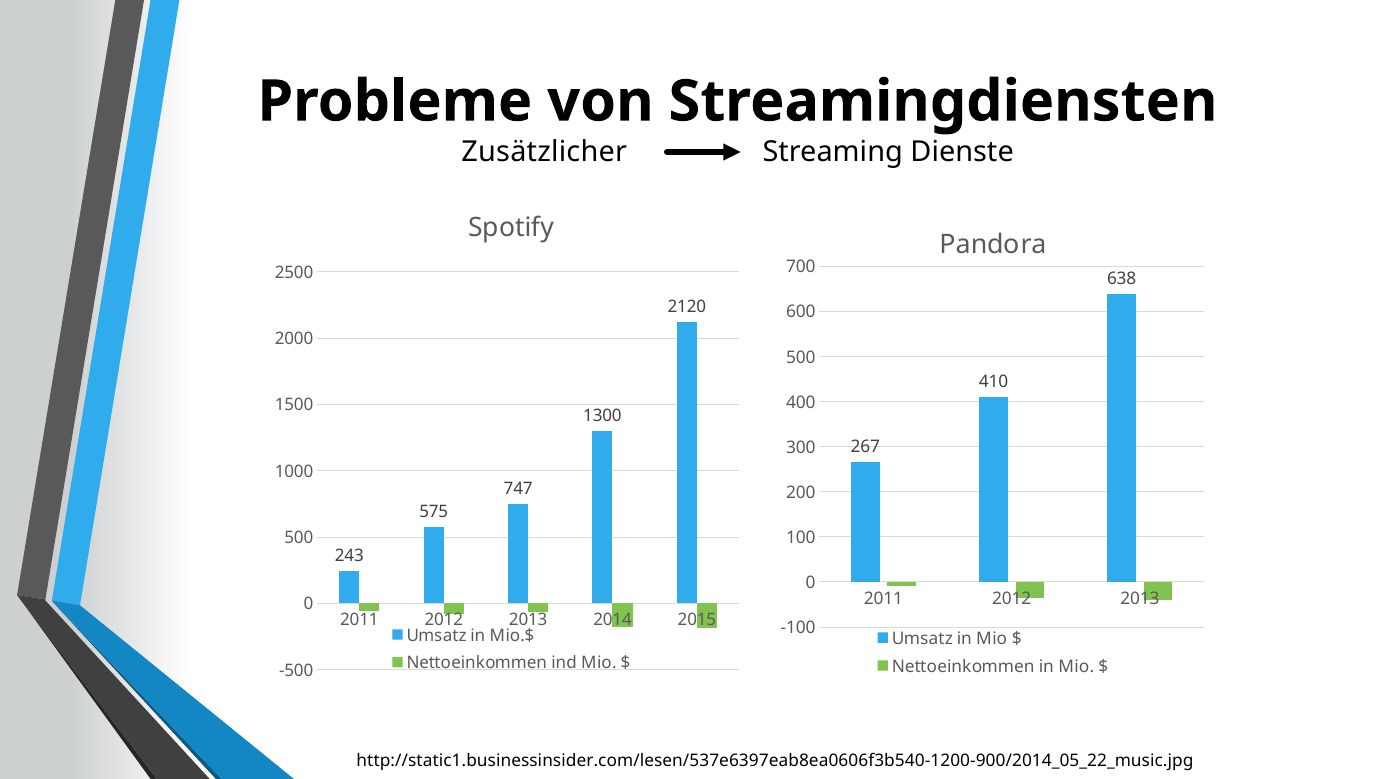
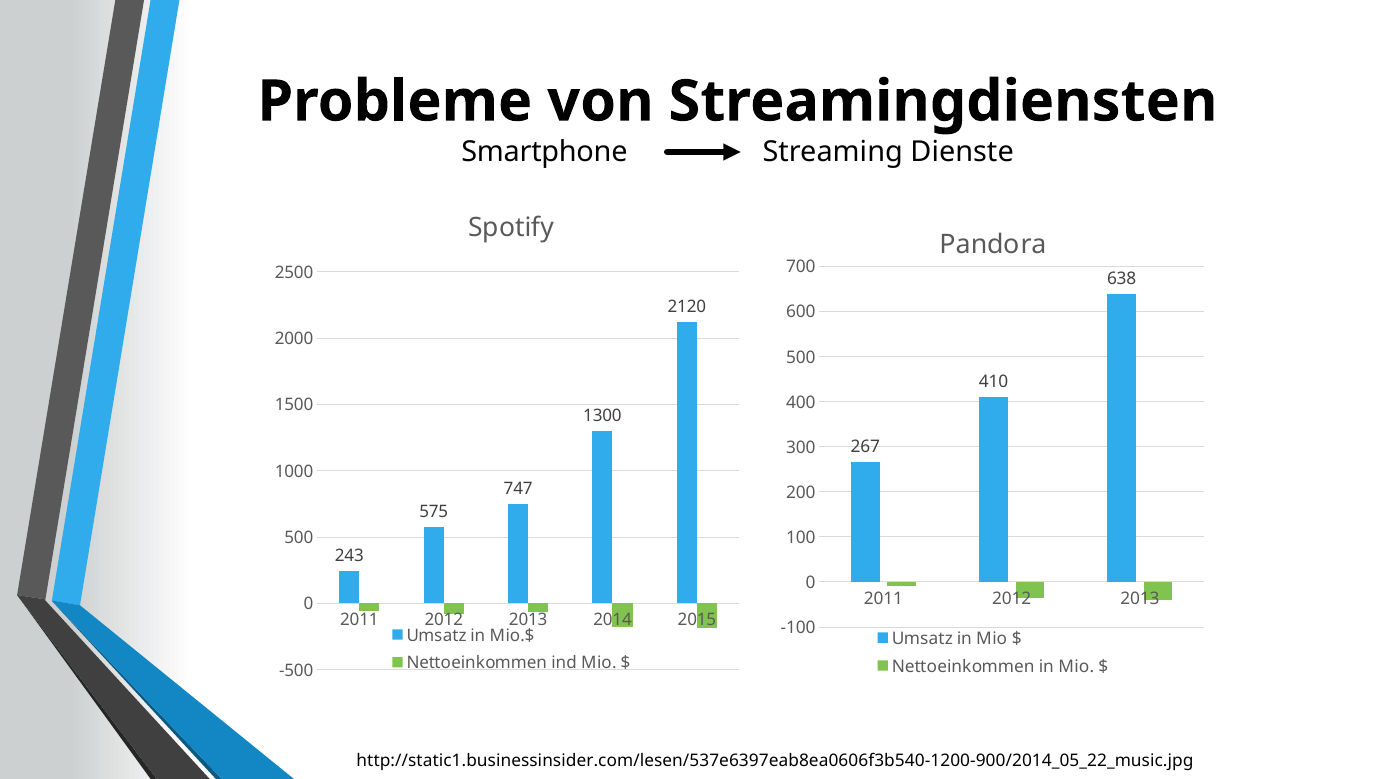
Zusätzlicher: Zusätzlicher -> Smartphone (544, 152)
